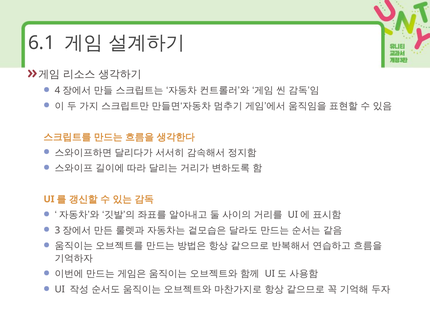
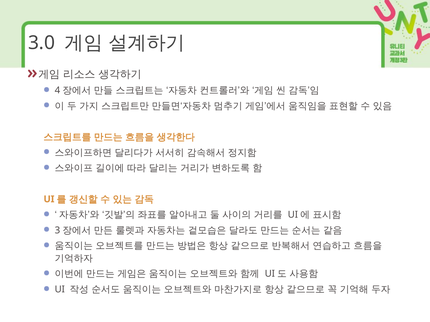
6.1: 6.1 -> 3.0 (42, 43)
